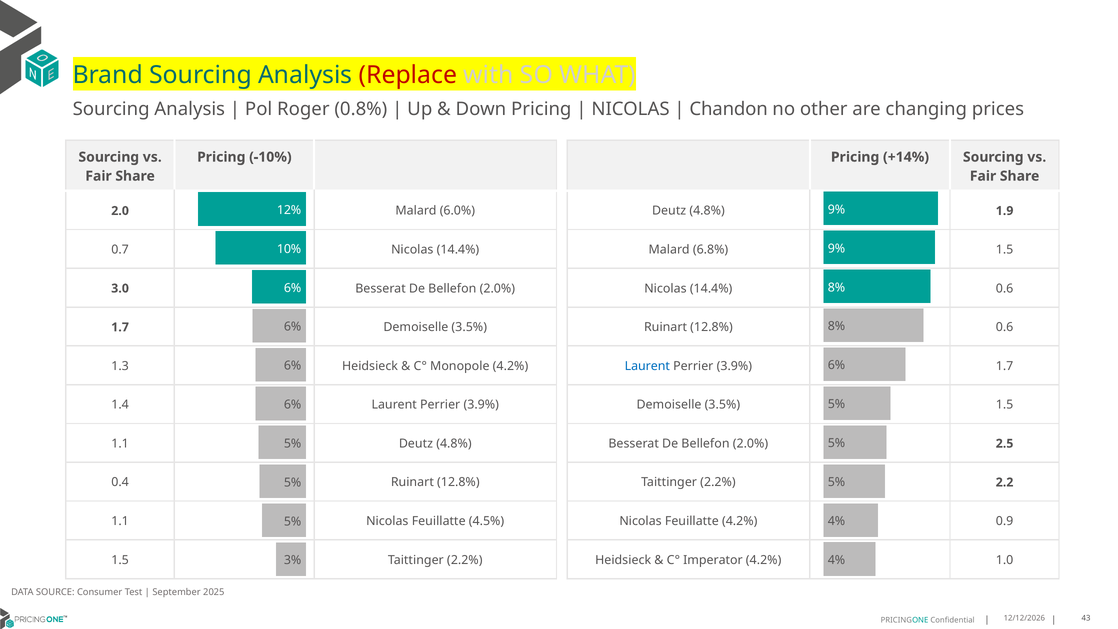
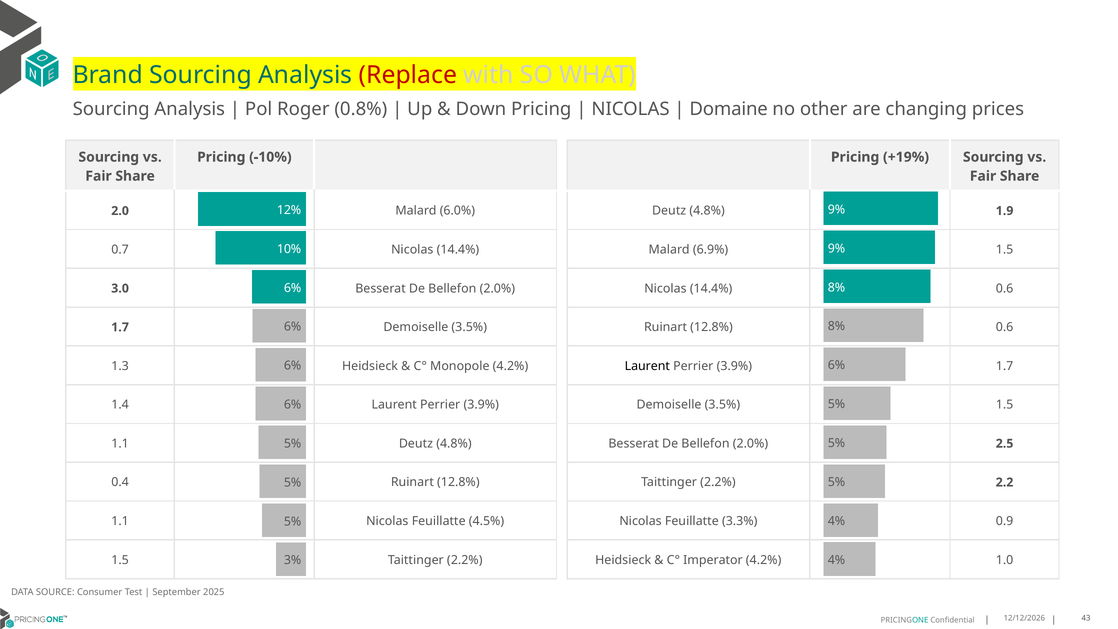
Chandon: Chandon -> Domaine (729, 109)
+14%: +14% -> +19% (906, 157)
6.8%: 6.8% -> 6.9% (711, 250)
Laurent colour: blue -> black (647, 366)
Feuillatte 4.2%: 4.2% -> 3.3% (740, 521)
